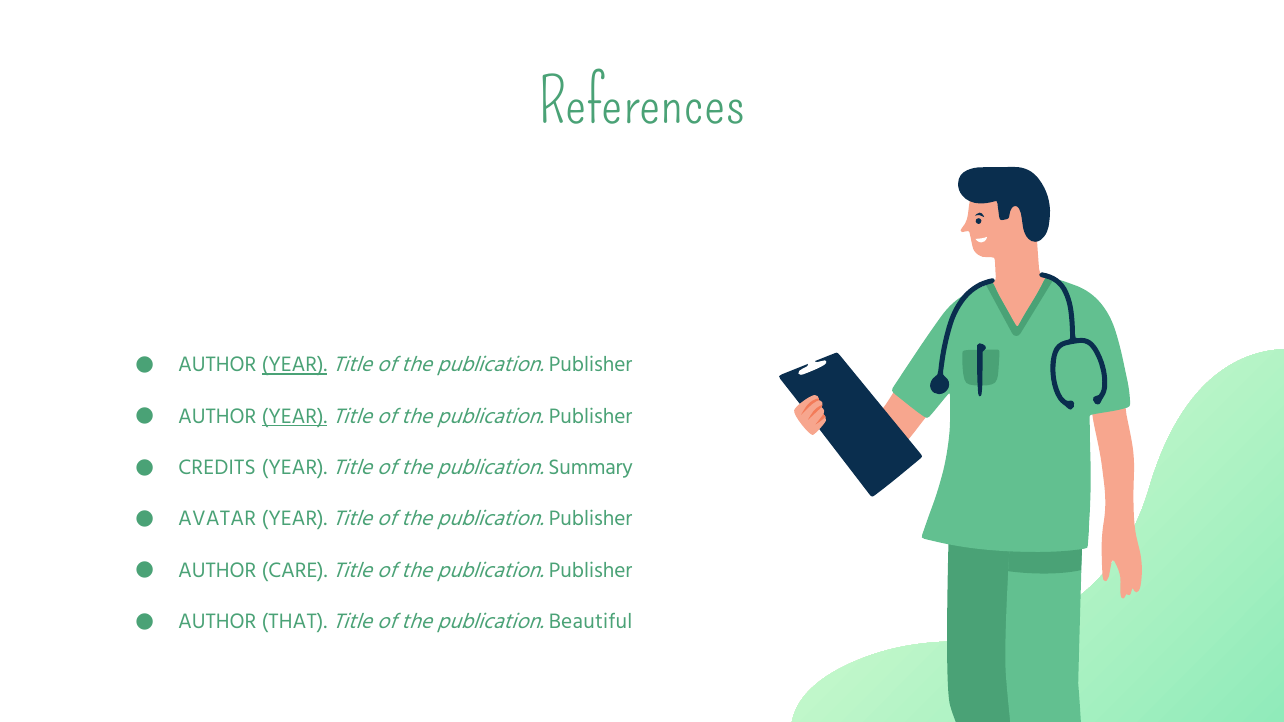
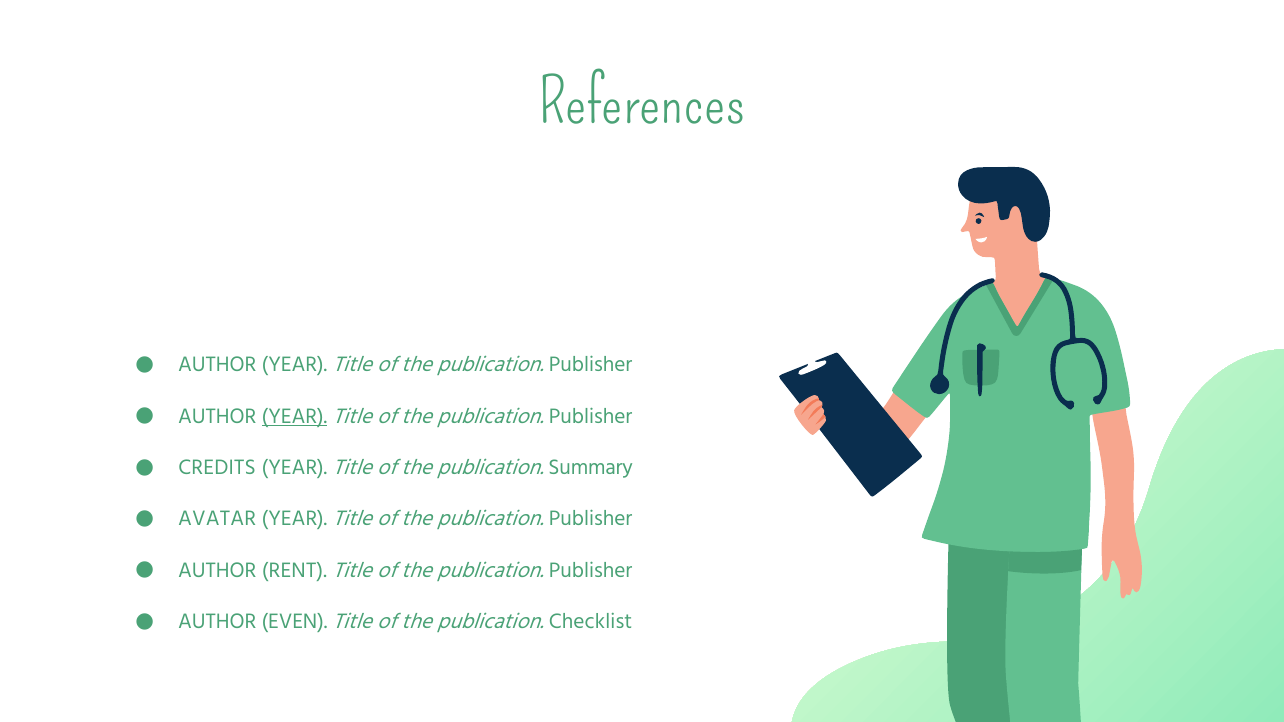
YEAR underline: present -> none (294, 365)
CARE: CARE -> RENT (294, 570)
THAT: THAT -> EVEN (295, 622)
Beautiful: Beautiful -> Checklist (591, 622)
